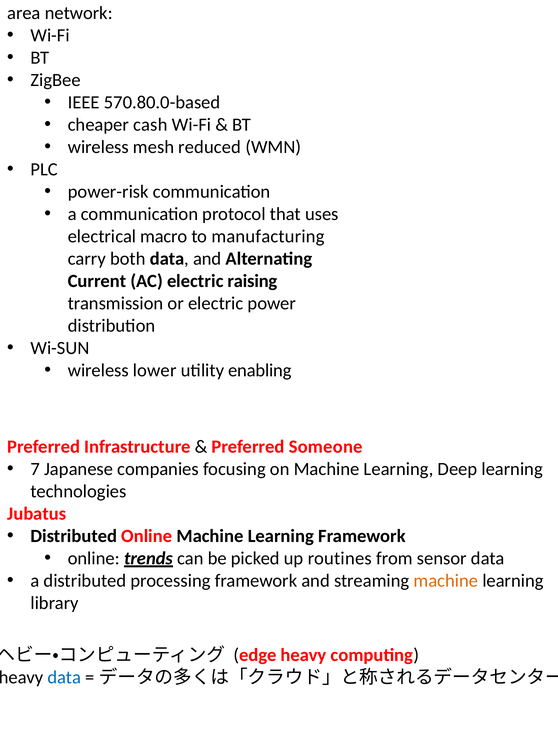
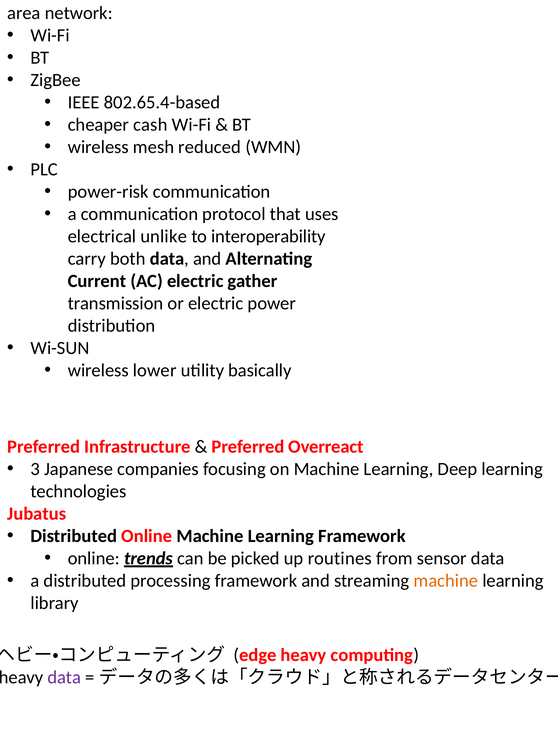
570.80.0-based: 570.80.0-based -> 802.65.4-based (162, 102)
macro: macro -> unlike (164, 236)
manufacturing: manufacturing -> interoperability (268, 236)
raising: raising -> gather (252, 281)
enabling: enabling -> basically (260, 370)
Someone: Someone -> Overreact (326, 447)
7: 7 -> 3 (35, 469)
data colour: blue -> purple (64, 677)
